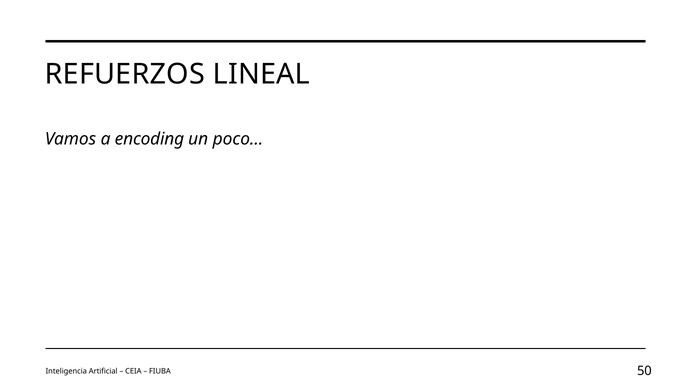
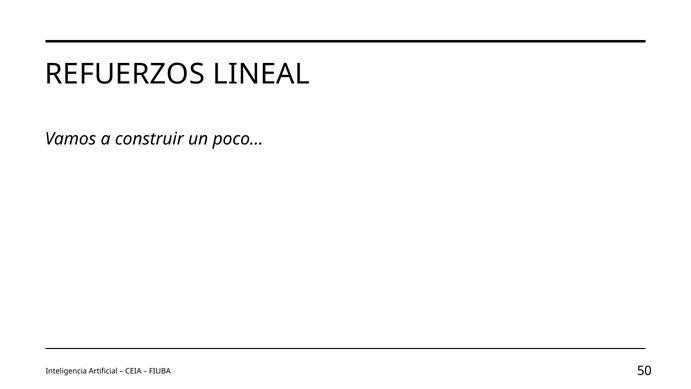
encoding: encoding -> construir (149, 139)
